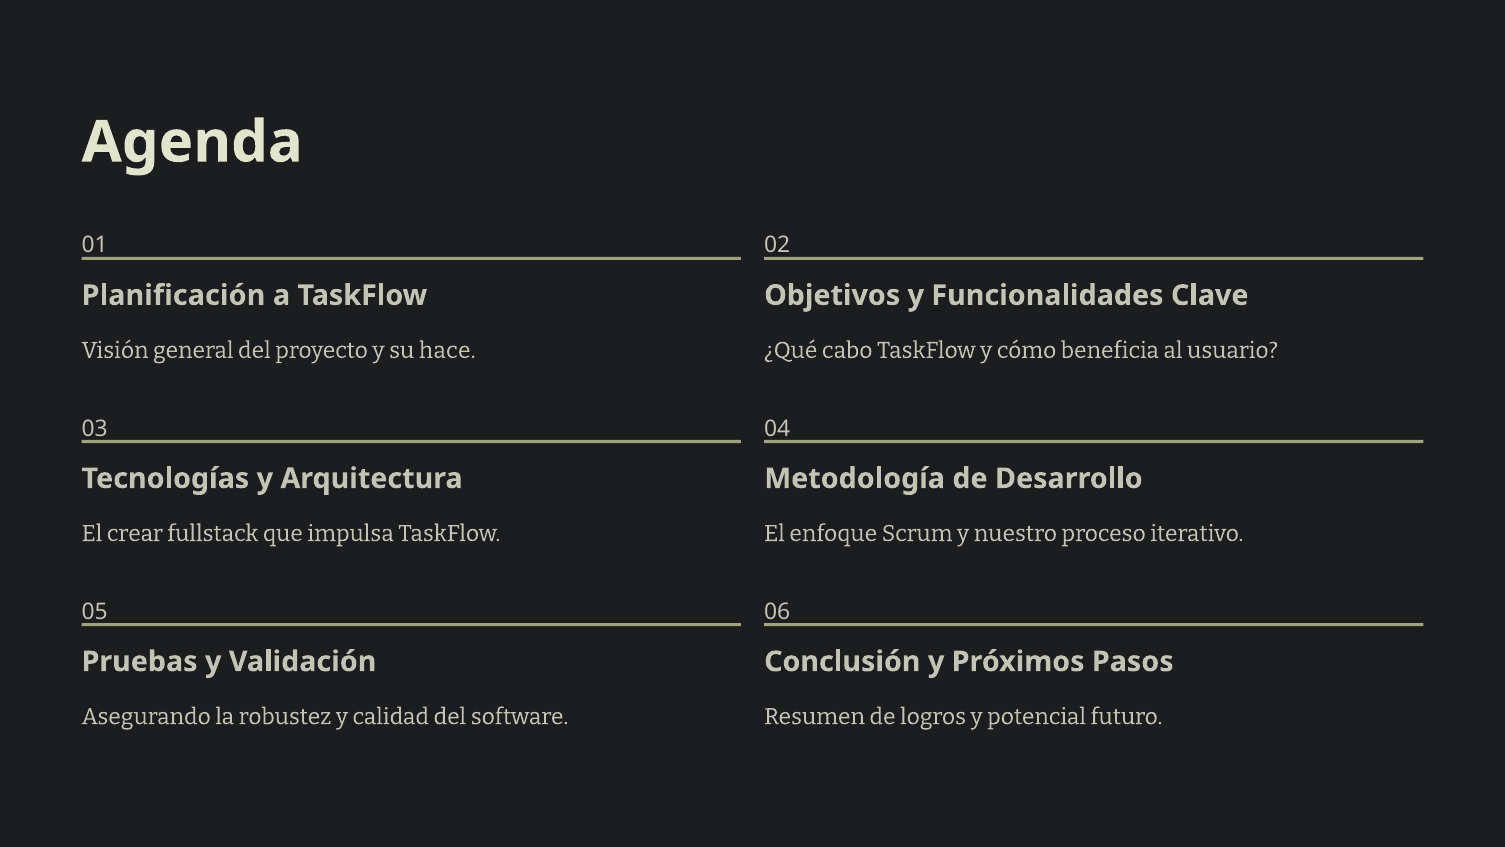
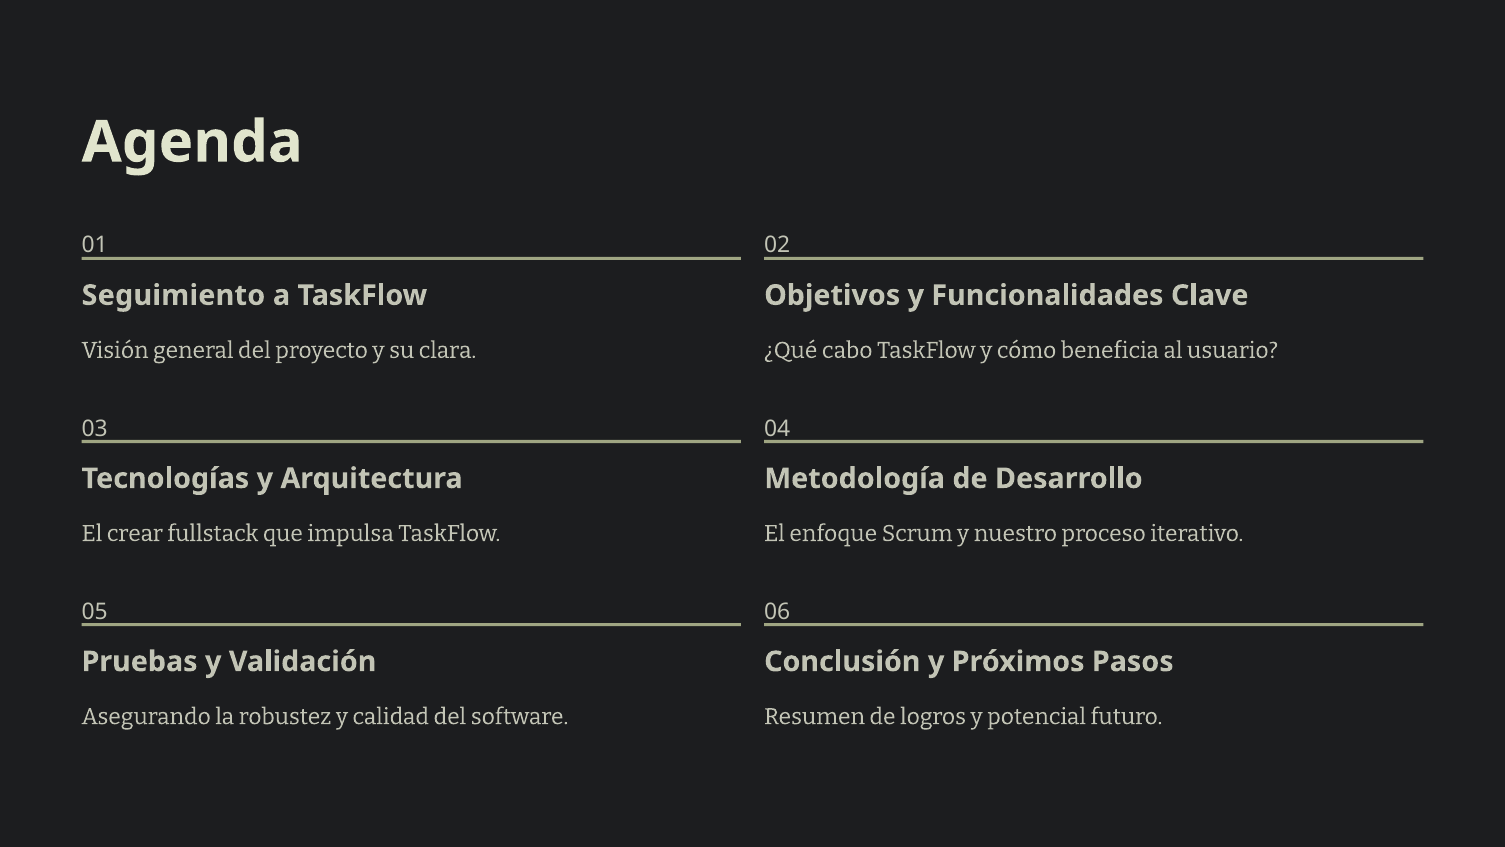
Planificación: Planificación -> Seguimiento (173, 295)
hace: hace -> clara (447, 350)
